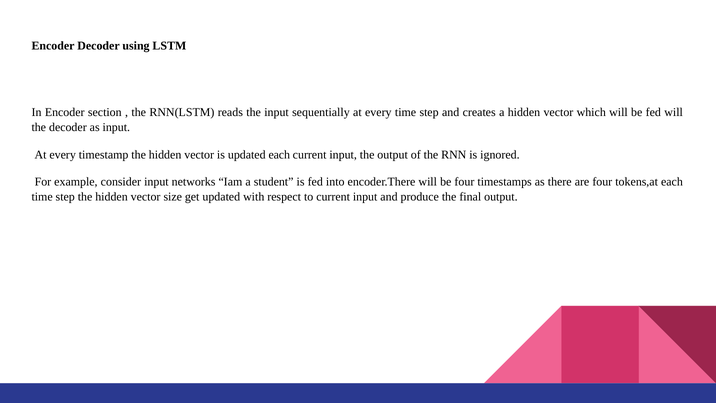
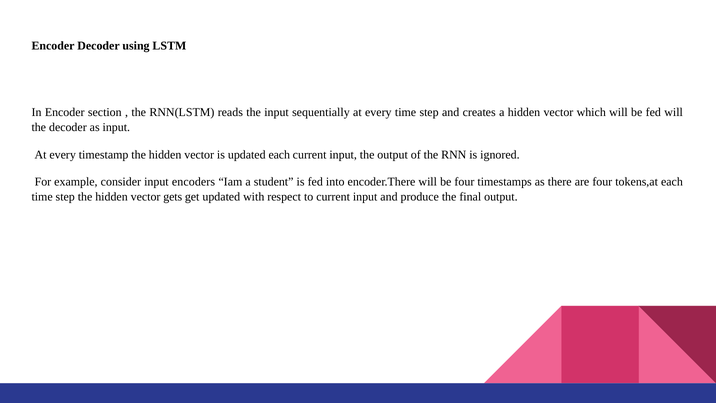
networks: networks -> encoders (194, 182)
size: size -> gets (173, 197)
